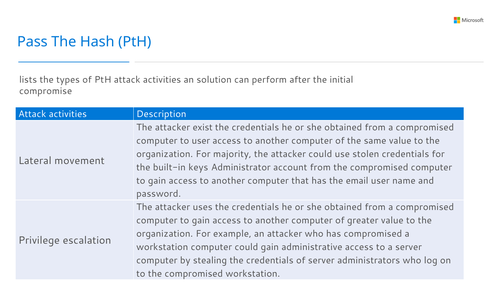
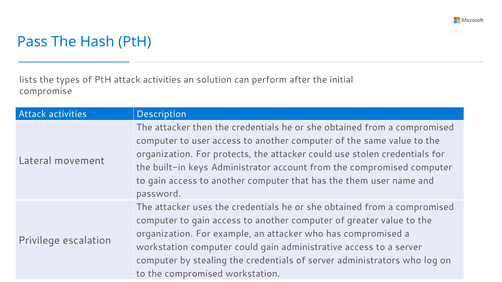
exist: exist -> then (203, 128)
majority: majority -> protects (232, 154)
email: email -> them (357, 181)
